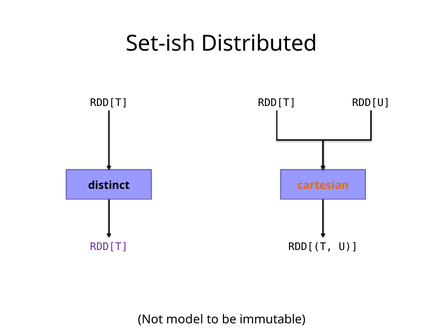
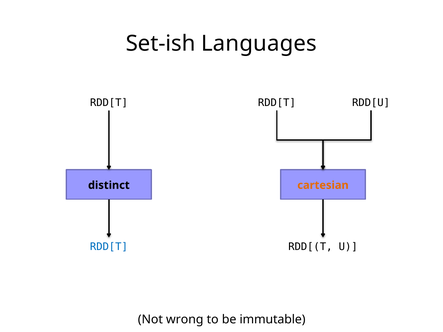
Distributed: Distributed -> Languages (259, 44)
RDD[T colour: purple -> blue (109, 247)
model: model -> wrong (185, 320)
